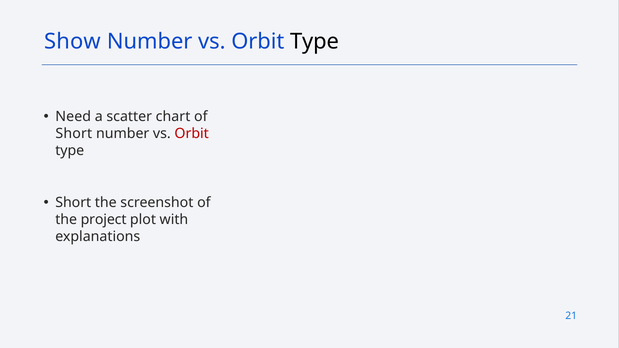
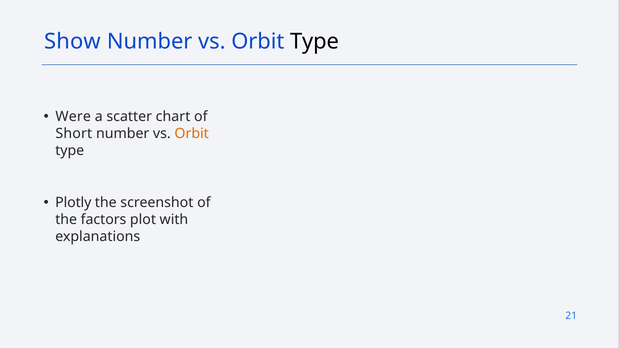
Need: Need -> Were (73, 117)
Orbit colour: red -> orange (192, 134)
Short: Short -> Plotly (73, 203)
project: project -> factors (104, 220)
